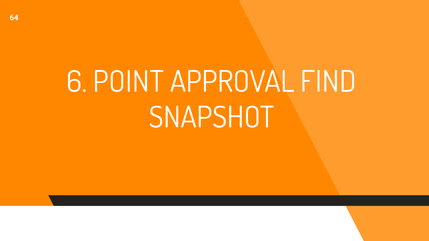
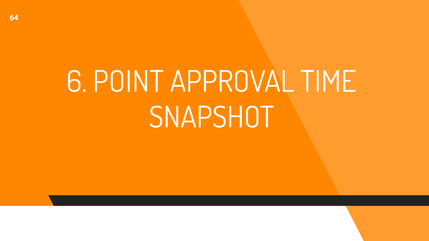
FIND: FIND -> TIME (328, 82)
